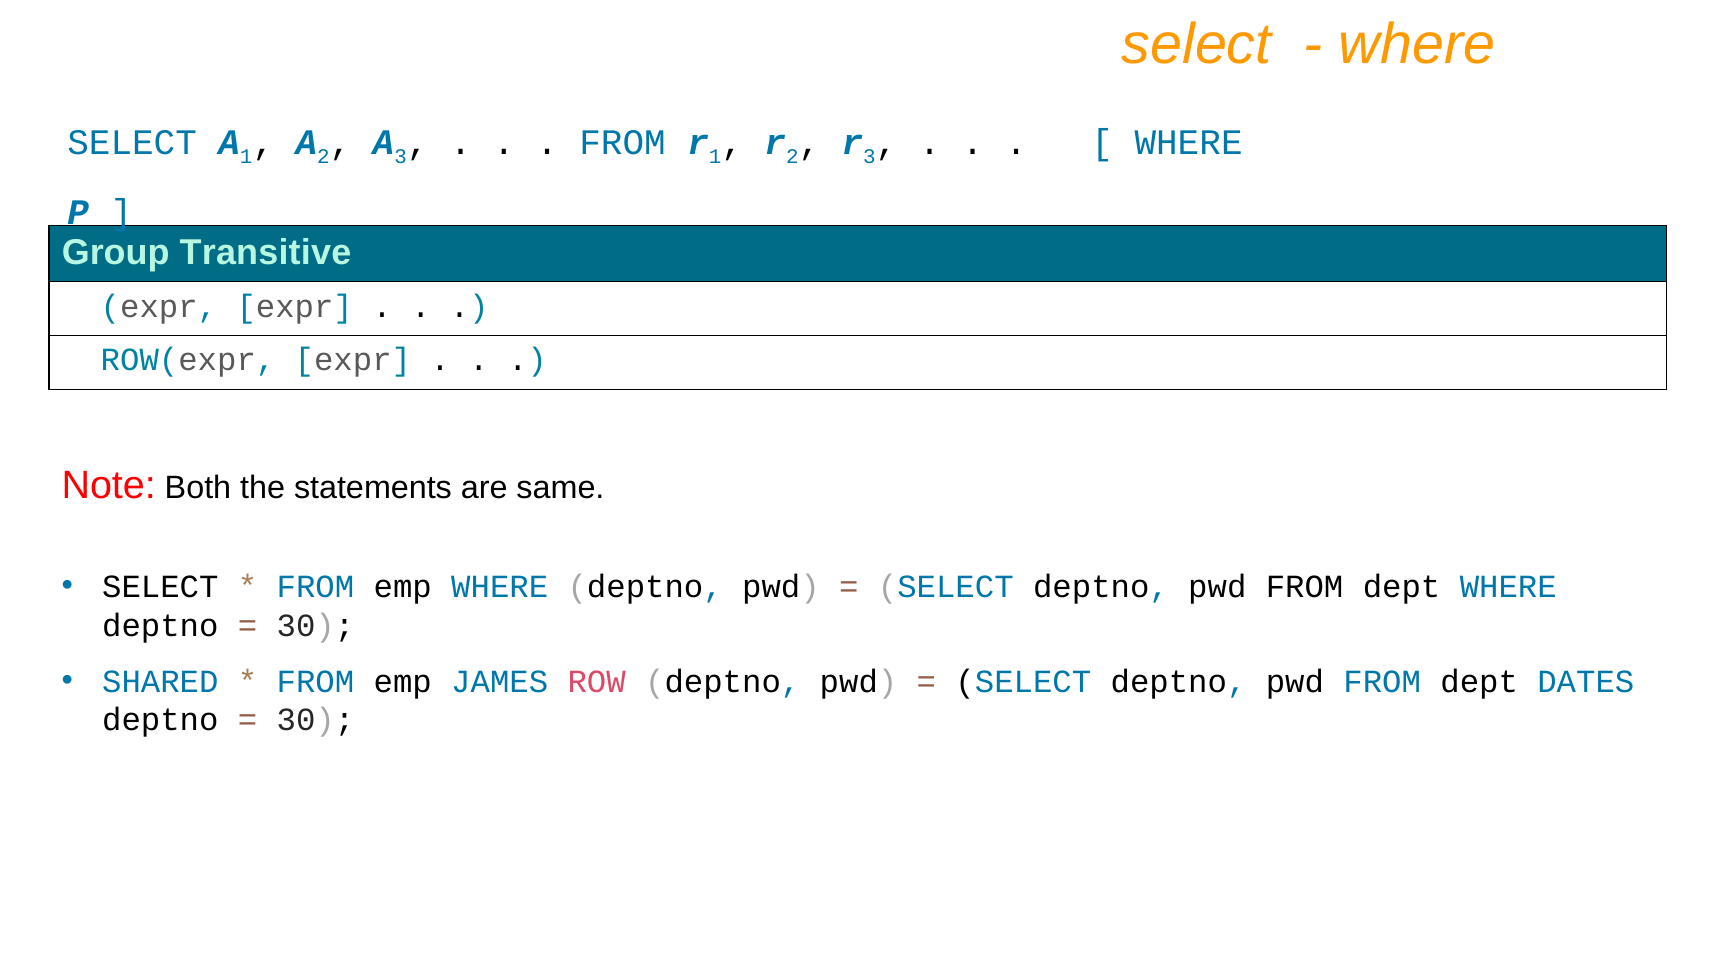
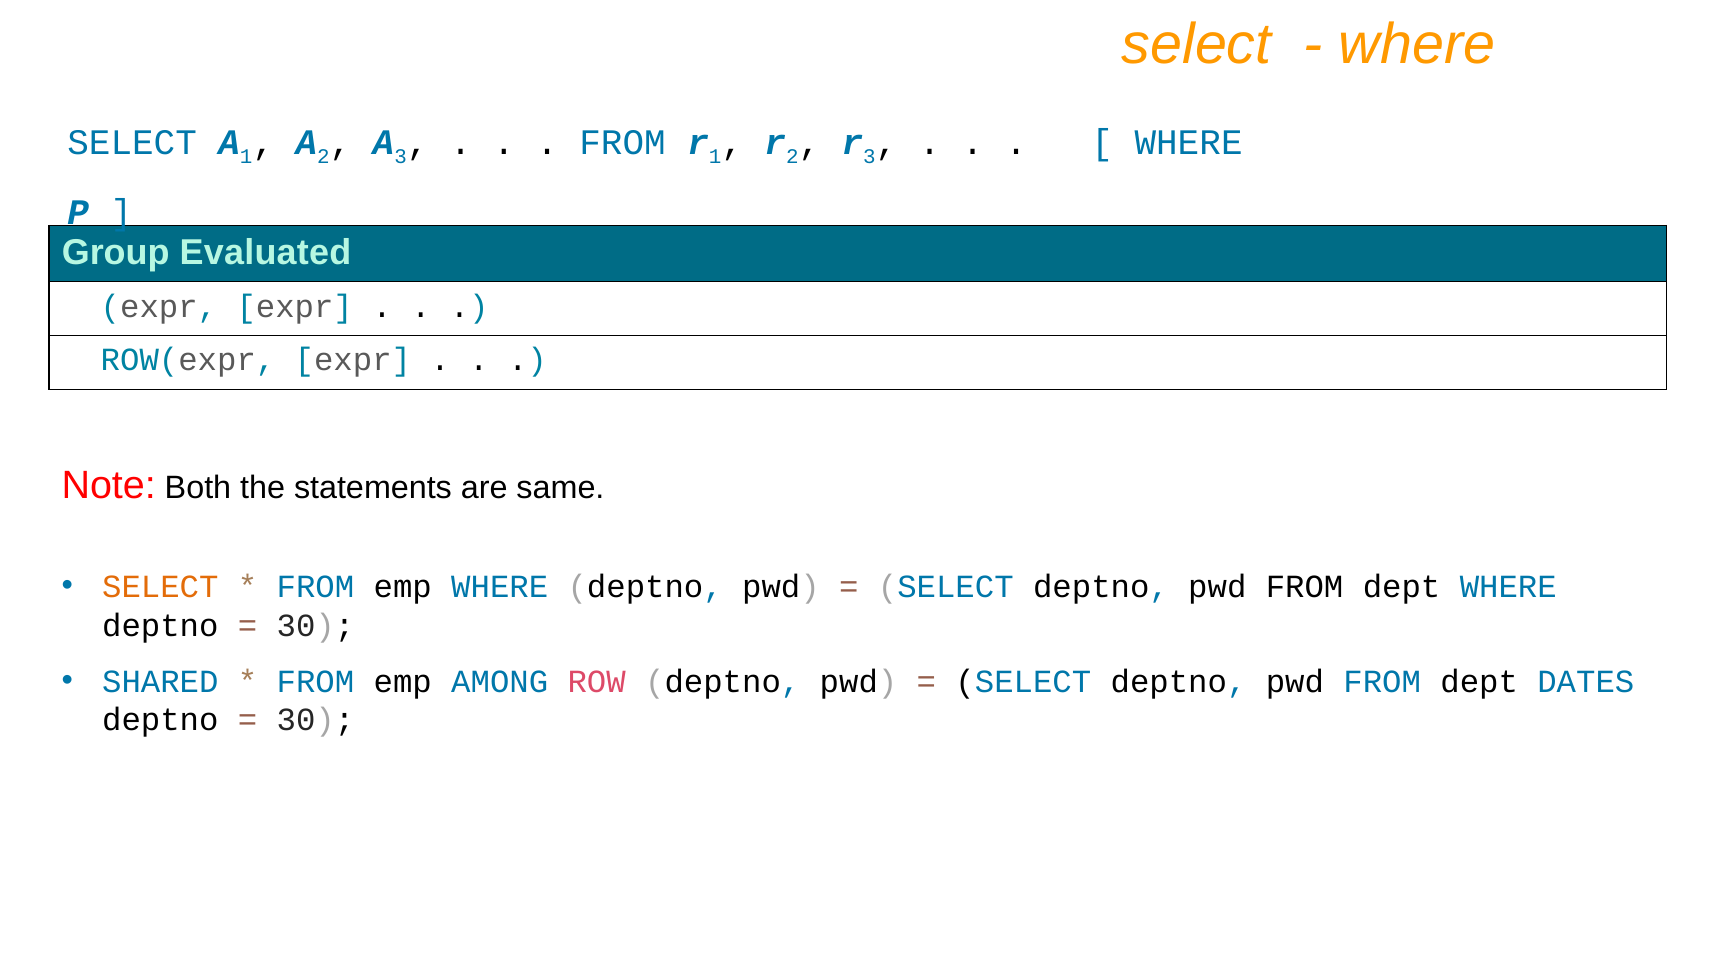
Transitive: Transitive -> Evaluated (265, 253)
SELECT colour: black -> orange (160, 587)
JAMES: JAMES -> AMONG (500, 682)
